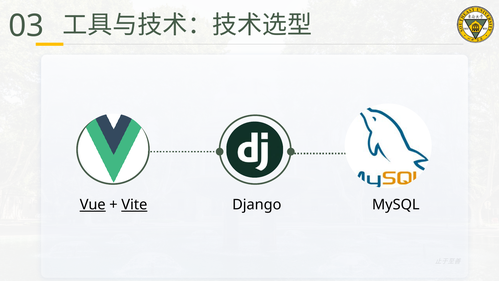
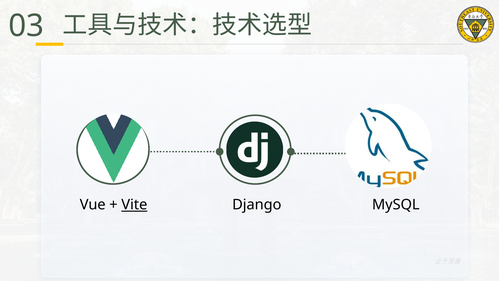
Vue underline: present -> none (93, 205)
